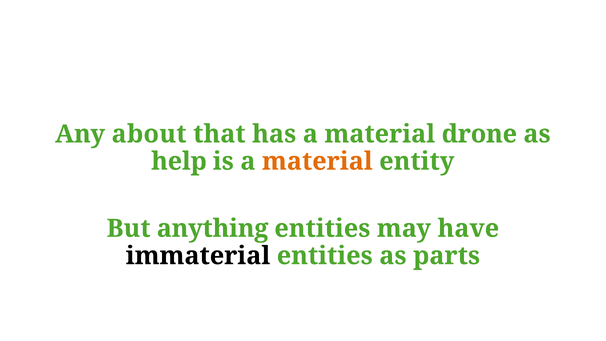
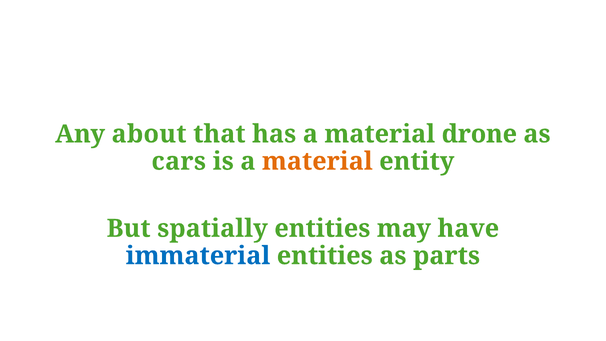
help: help -> cars (179, 161)
anything: anything -> spatially (212, 228)
immaterial colour: black -> blue (198, 256)
